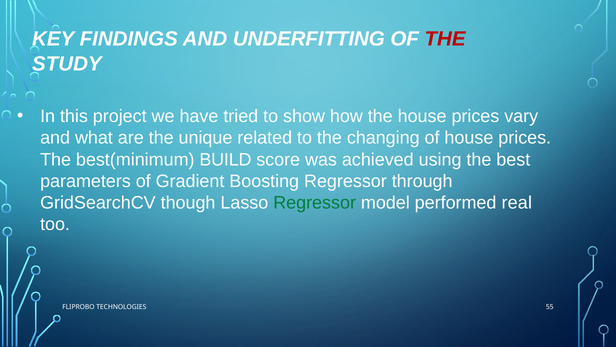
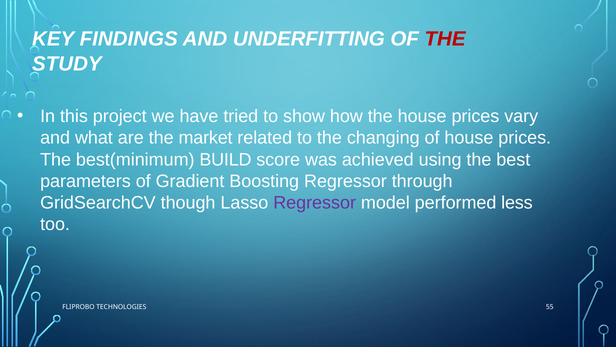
unique: unique -> market (206, 138)
Regressor colour: green -> purple (315, 203)
real: real -> less (517, 203)
